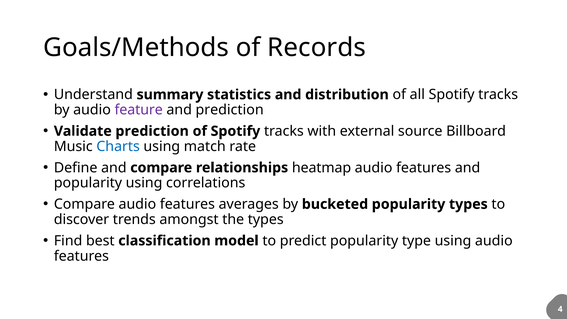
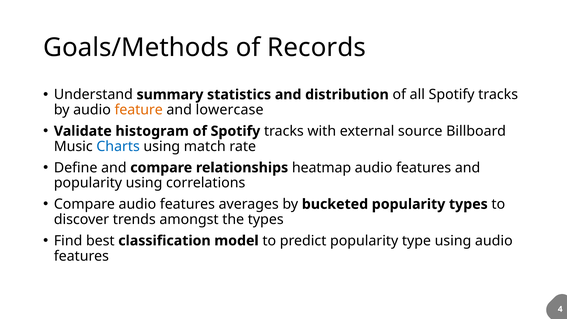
feature colour: purple -> orange (139, 110)
and prediction: prediction -> lowercase (230, 110)
Validate prediction: prediction -> histogram (152, 131)
